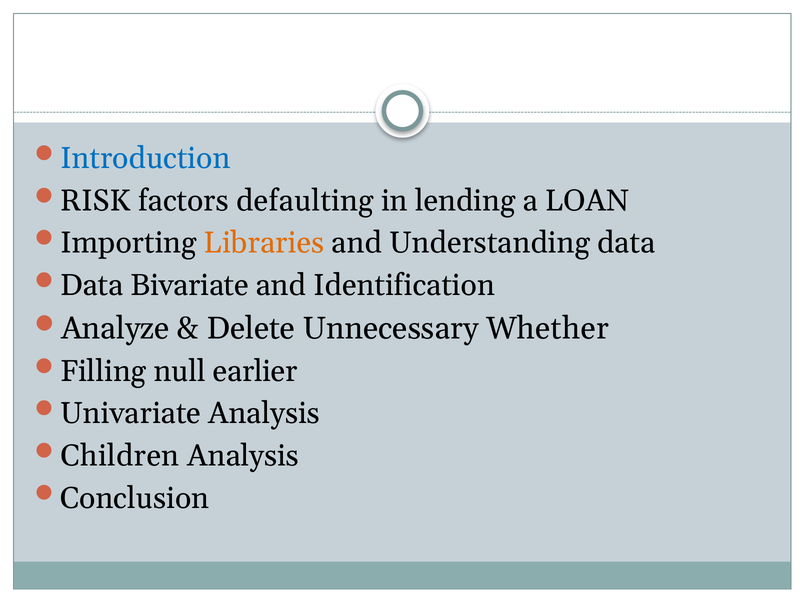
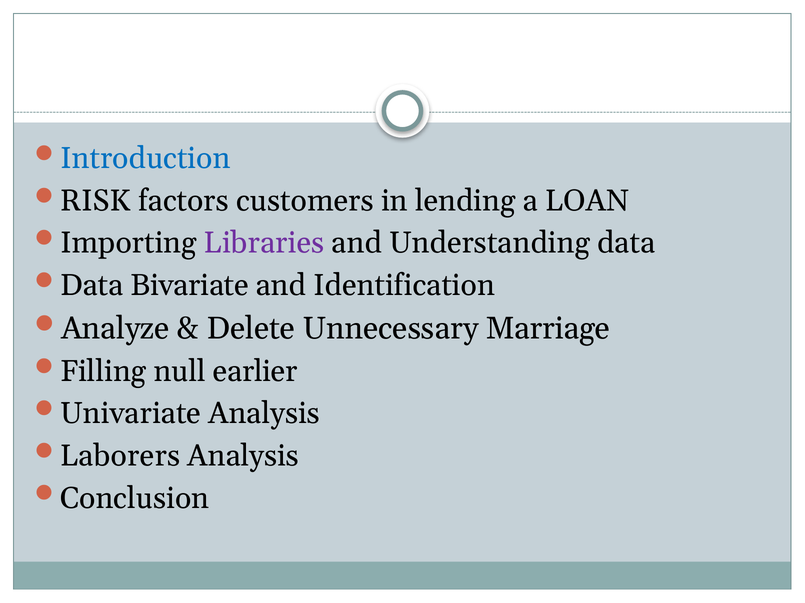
defaulting: defaulting -> customers (305, 201)
Libraries colour: orange -> purple (264, 243)
Whether: Whether -> Marriage (548, 329)
Children: Children -> Laborers (120, 456)
